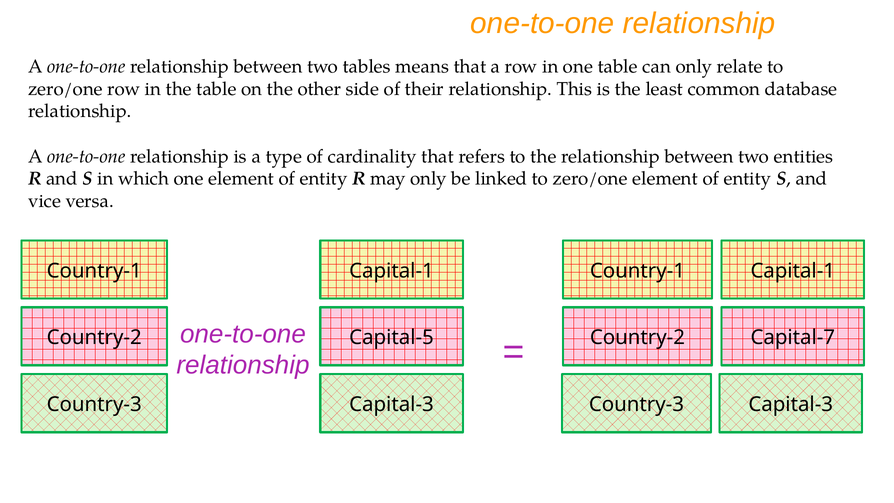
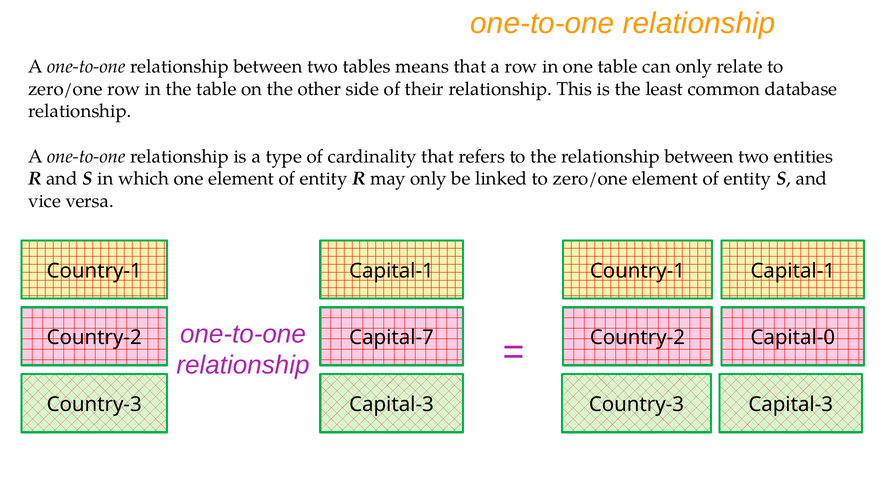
Capital-5: Capital-5 -> Capital-7 (392, 338)
Capital-7: Capital-7 -> Capital-0 (793, 338)
